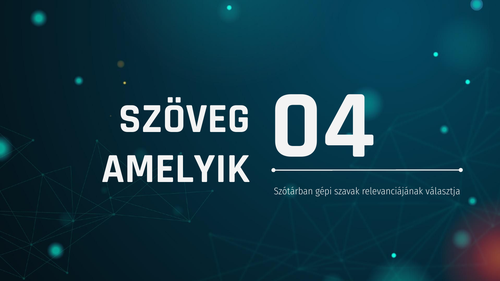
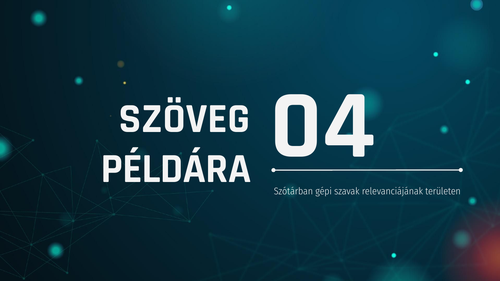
AMELYIK: AMELYIK -> PÉLDÁRA (176, 169)
választja: választja -> területen (443, 191)
